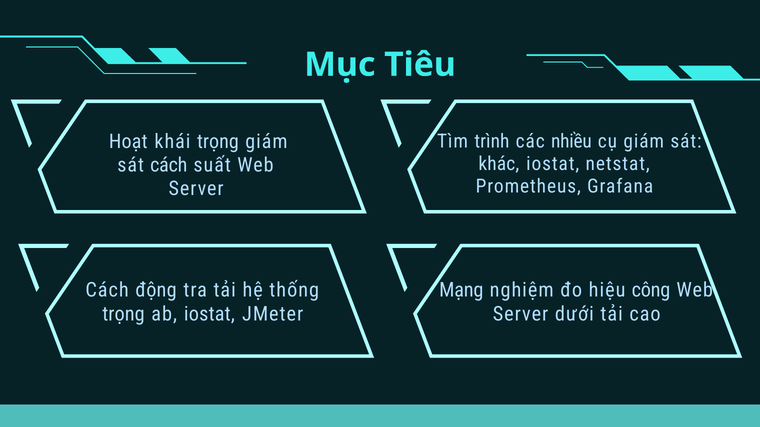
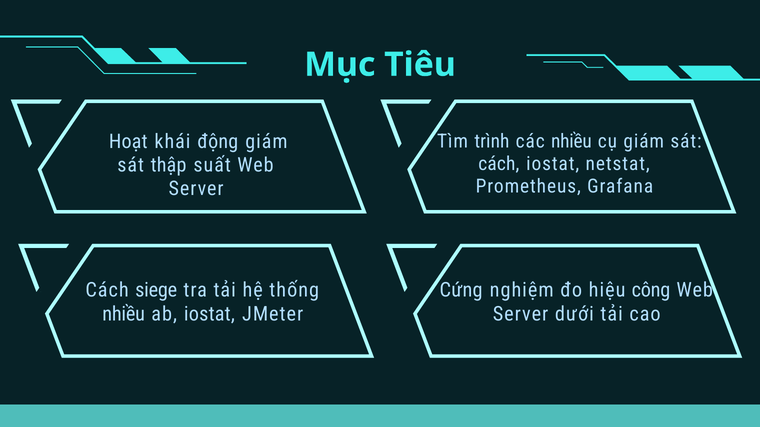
khái trọng: trọng -> động (218, 142)
khác: khác -> cách (499, 164)
sát cách: cách -> thập (169, 165)
động: động -> siege (156, 291)
Mạng: Mạng -> Cứng (461, 291)
trọng: trọng -> nhiều (124, 314)
